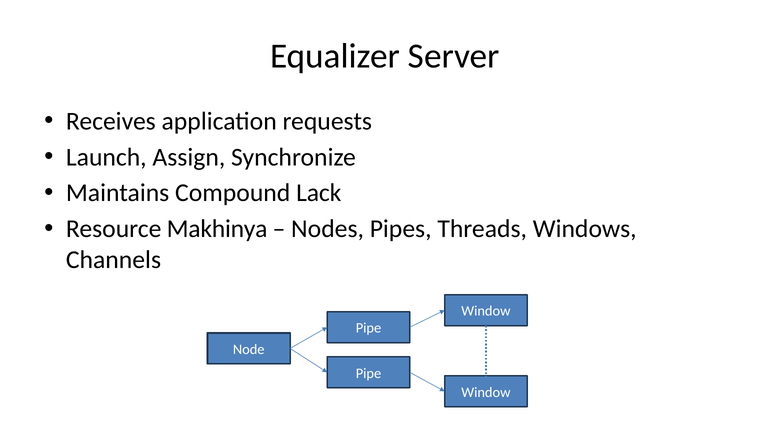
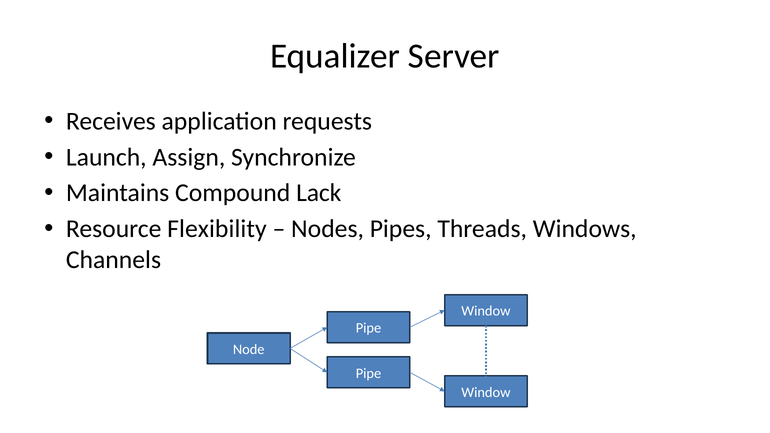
Makhinya: Makhinya -> Flexibility (217, 229)
